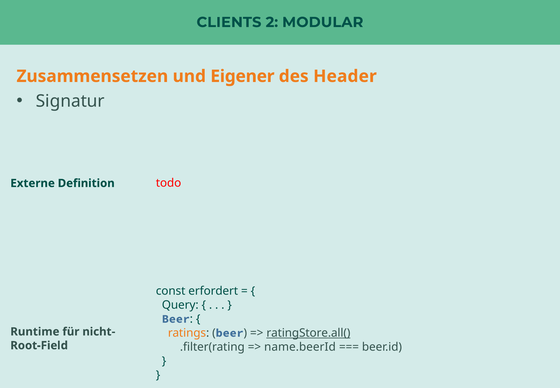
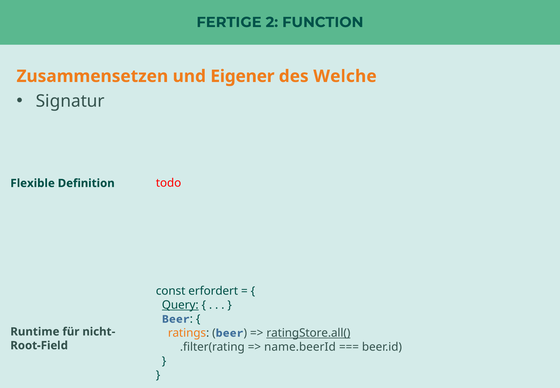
CLIENTS: CLIENTS -> FERTIGE (229, 22)
MODULAR: MODULAR -> FUNCTION (323, 22)
Header: Header -> Welche (345, 76)
Externe: Externe -> Flexible (33, 183)
Query underline: none -> present (180, 305)
